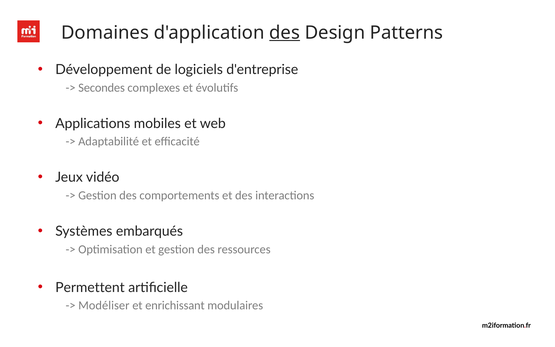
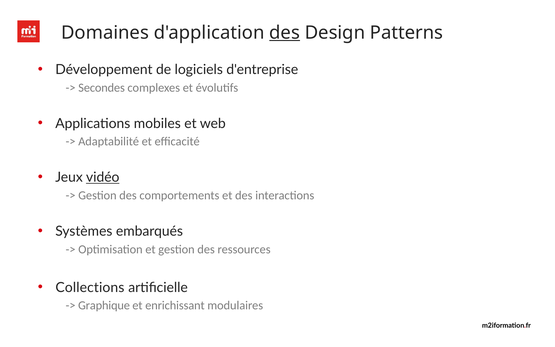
vidéo underline: none -> present (103, 177)
Permettent: Permettent -> Collections (90, 287)
Modéliser: Modéliser -> Graphique (104, 305)
